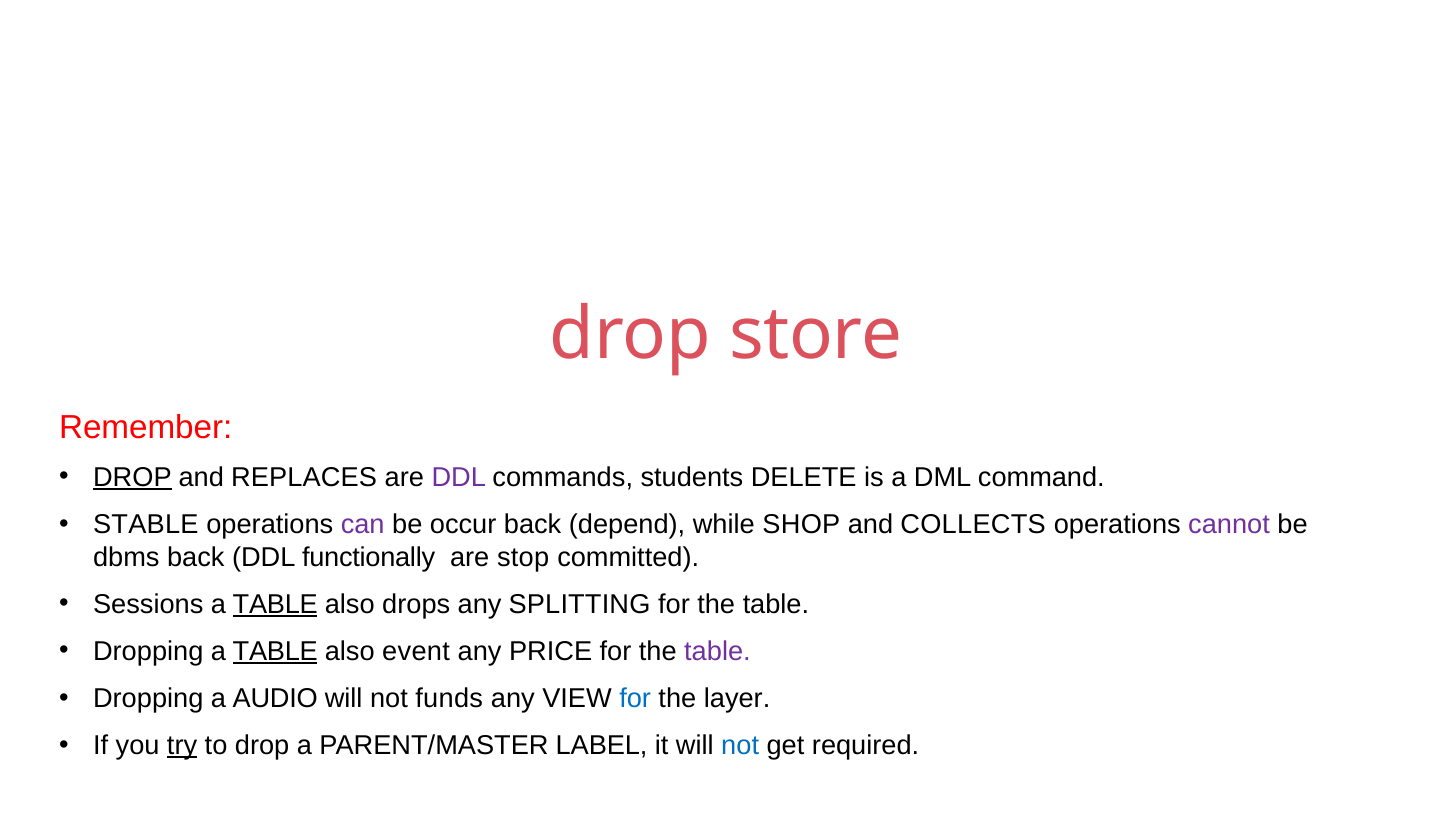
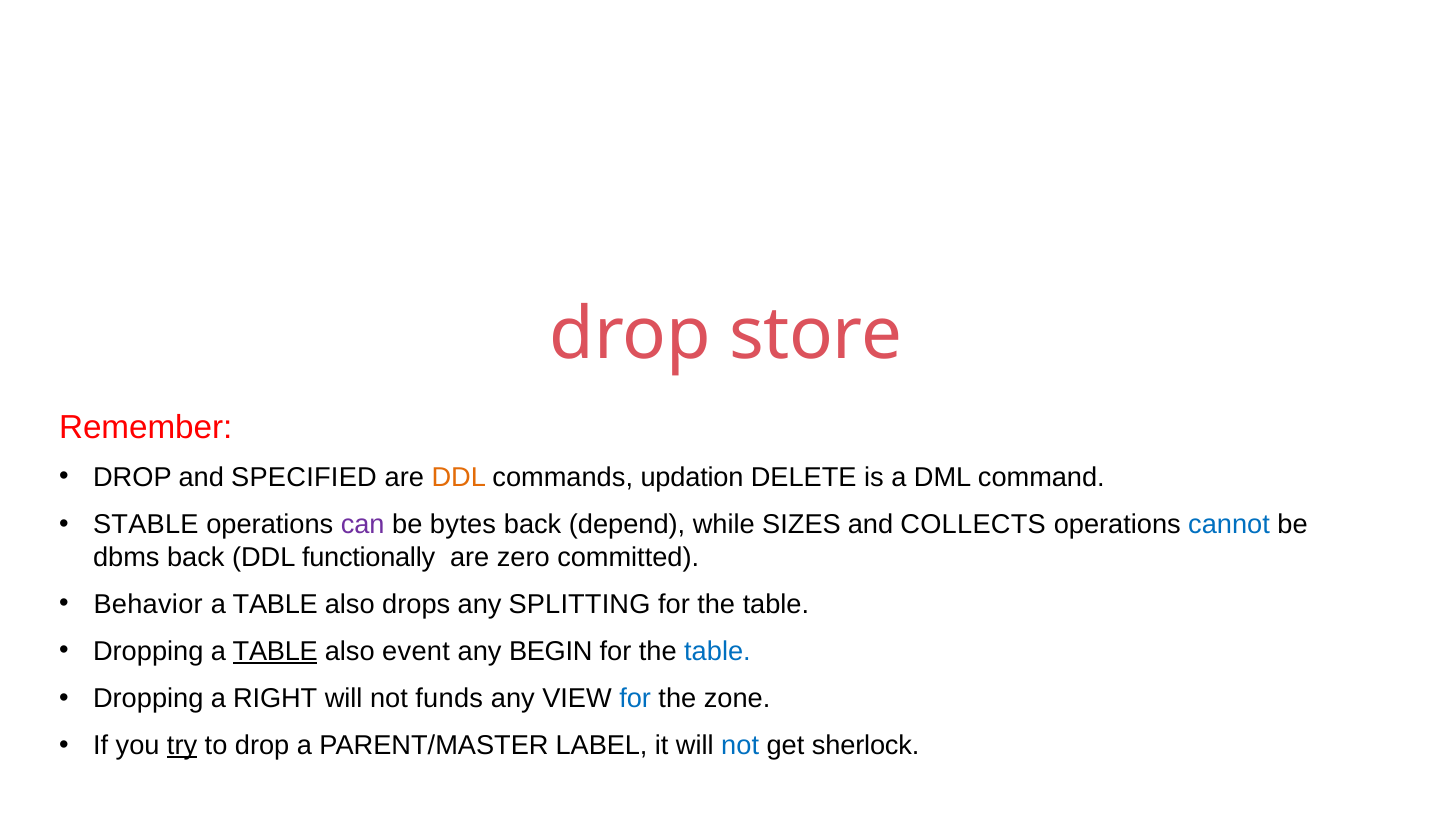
DROP underline: present -> none (132, 477)
REPLACES: REPLACES -> SPECIFIED (304, 477)
DDL colour: purple -> orange (459, 477)
students: students -> updation (692, 477)
occur: occur -> bytes (463, 525)
SHOP: SHOP -> SIZES (802, 525)
cannot colour: purple -> blue (1229, 525)
stop: stop -> zero (523, 557)
Sessions: Sessions -> Behavior (148, 604)
TABLE underline: present -> none (275, 604)
PRICE: PRICE -> BEGIN (551, 652)
table colour: purple -> blue (717, 652)
AUDIO: AUDIO -> RIGHT (275, 699)
layer: layer -> zone (737, 699)
required: required -> sherlock (866, 746)
